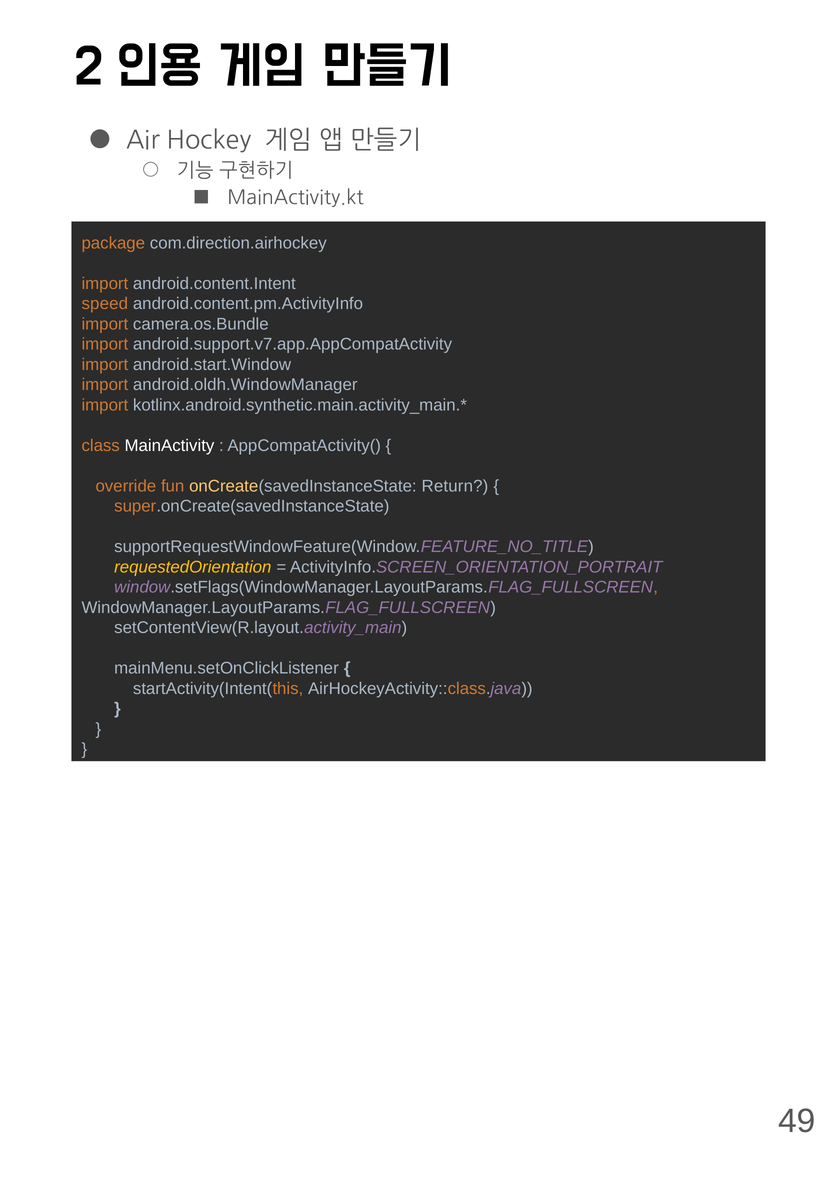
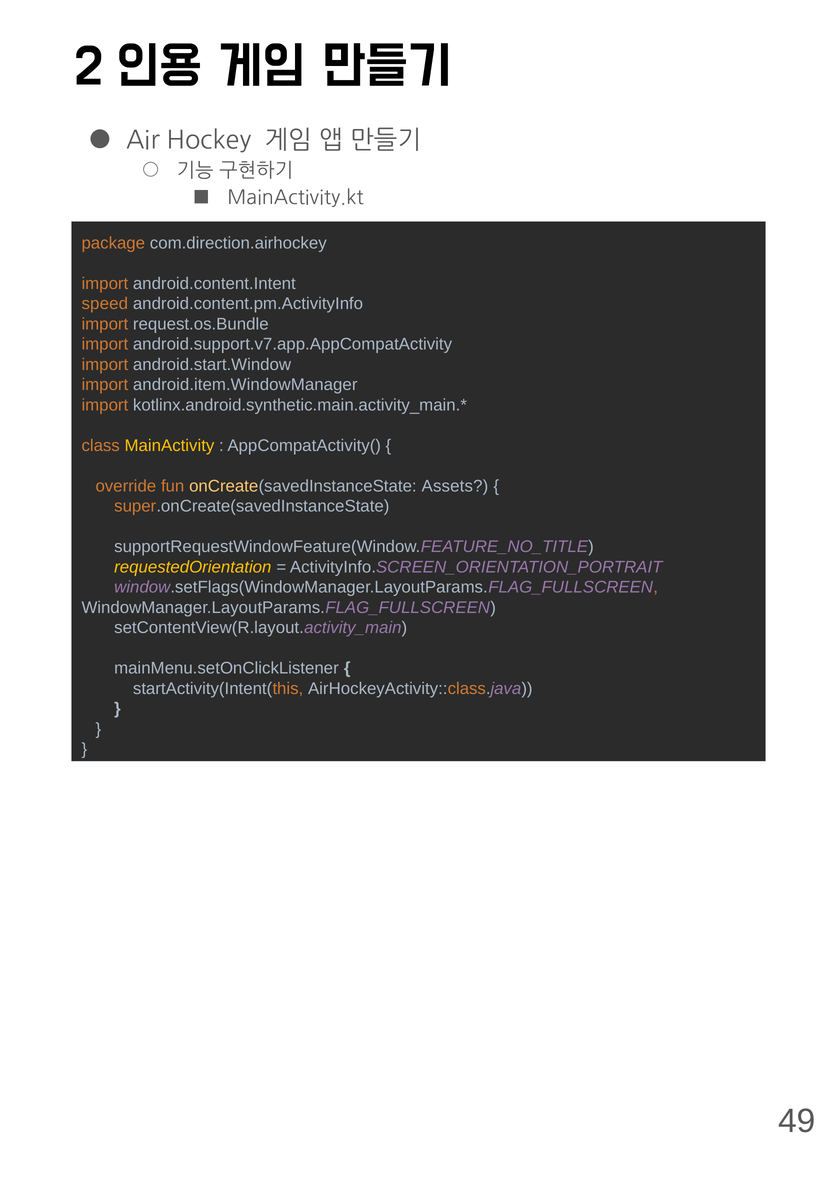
camera.os.Bundle: camera.os.Bundle -> request.os.Bundle (201, 324)
android.oldh.WindowManager: android.oldh.WindowManager -> android.item.WindowManager (245, 385)
MainActivity colour: white -> yellow (169, 445)
Return: Return -> Assets (455, 486)
